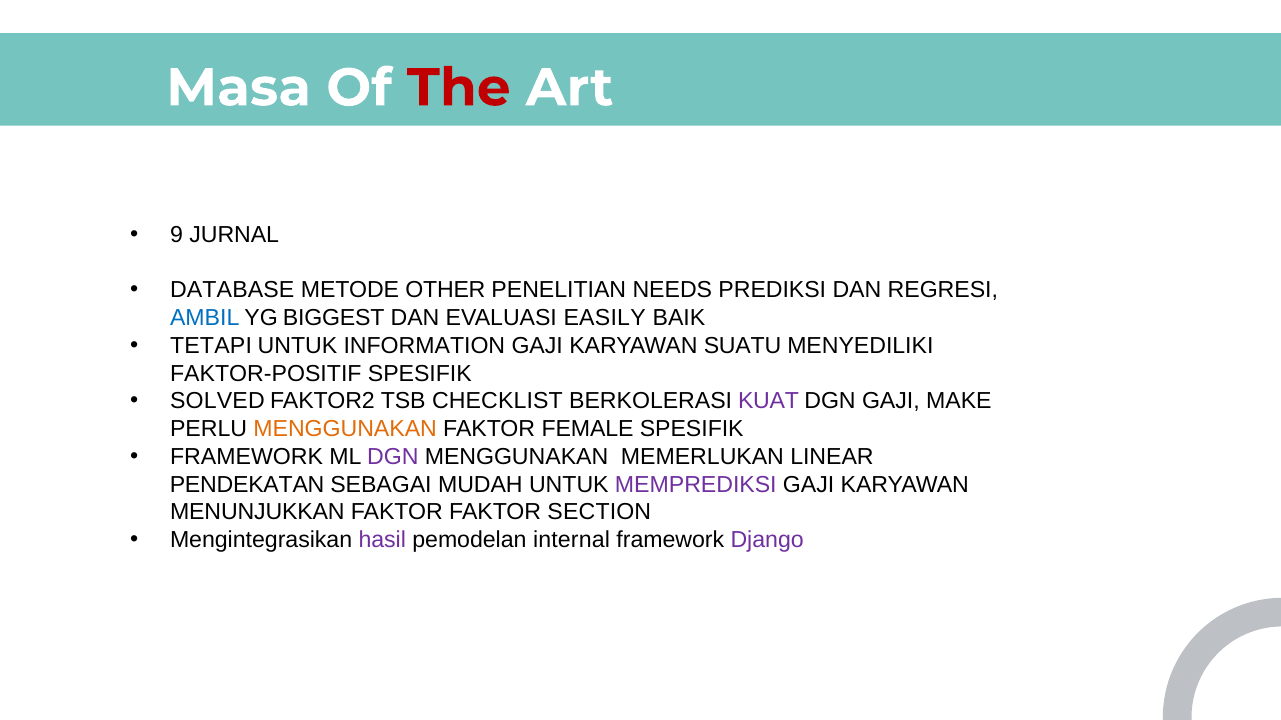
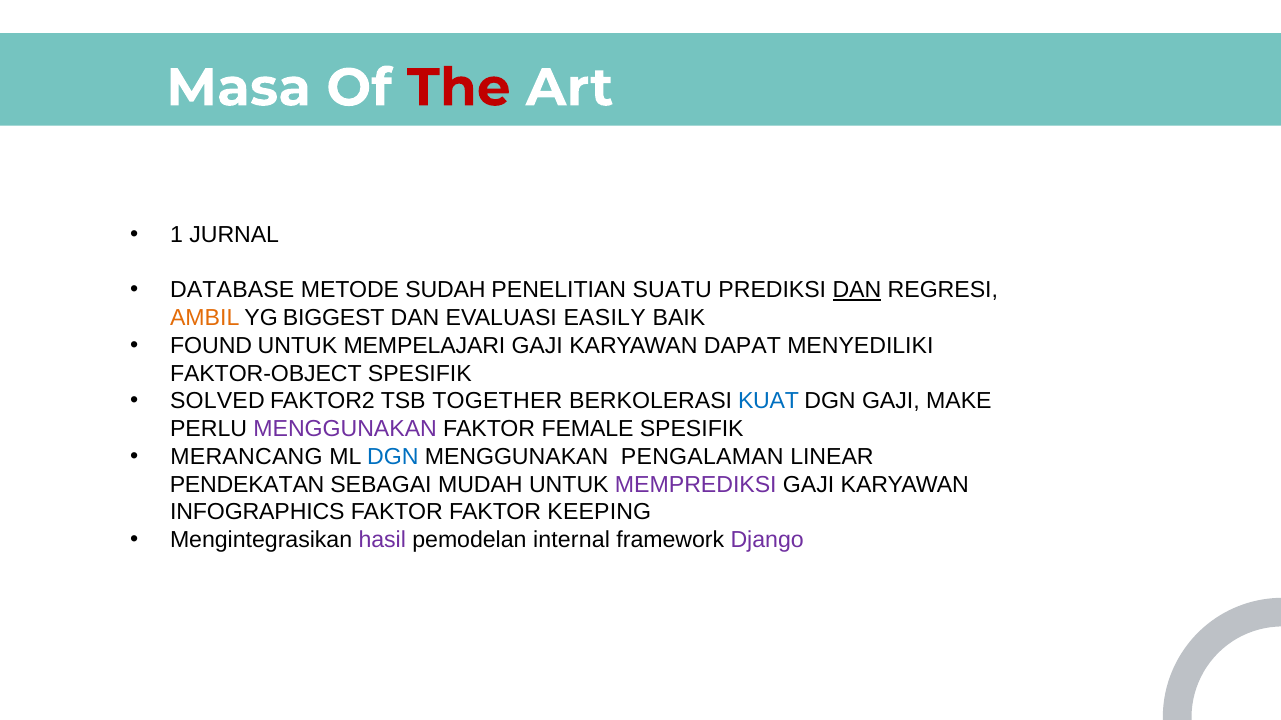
9: 9 -> 1 (176, 235)
OTHER: OTHER -> SUDAH (445, 290)
NEEDS: NEEDS -> SUATU (672, 290)
DAN underline: none -> present (857, 290)
AMBIL colour: blue -> orange (205, 318)
TETAPI: TETAPI -> FOUND (211, 346)
INFORMATION: INFORMATION -> MEMPELAJARI (424, 346)
SUATU: SUATU -> DAPAT (742, 346)
FAKTOR-POSITIF: FAKTOR-POSITIF -> FAKTOR-OBJECT (266, 374)
CHECKLIST: CHECKLIST -> TOGETHER (497, 402)
KUAT colour: purple -> blue (769, 402)
MENGGUNAKAN colour: orange -> purple (345, 429)
FRAMEWORK: FRAMEWORK -> MERANCANG (246, 457)
DGN colour: purple -> blue (393, 457)
MEMERLUKAN: MEMERLUKAN -> PENGALAMAN (702, 457)
MENUNJUKKAN: MENUNJUKKAN -> INFOGRAPHICS (257, 513)
SECTION: SECTION -> KEEPING (599, 513)
